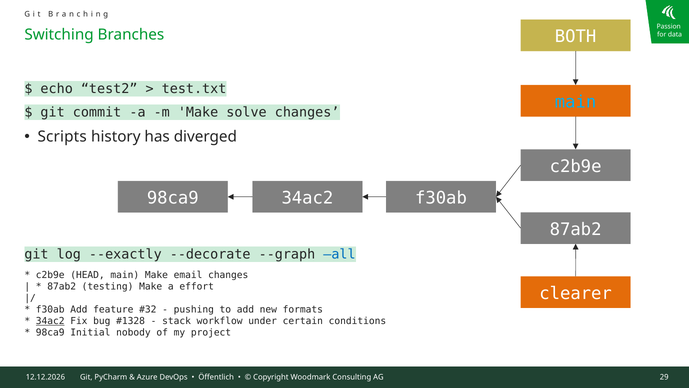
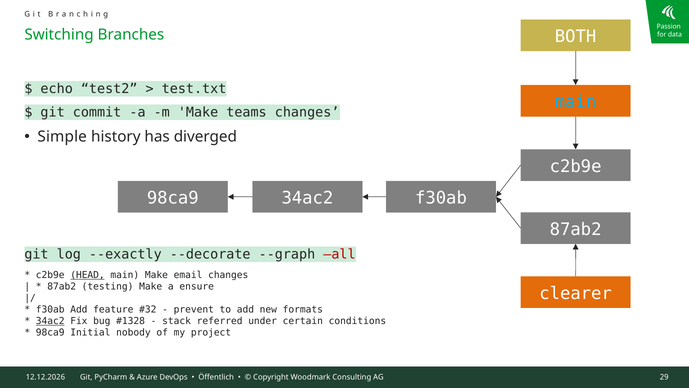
solve: solve -> teams (247, 112)
Scripts: Scripts -> Simple (62, 137)
all colour: blue -> red (339, 254)
HEAD underline: none -> present (88, 275)
effort: effort -> ensure (197, 286)
pushing: pushing -> prevent (194, 309)
workflow: workflow -> referred (220, 321)
